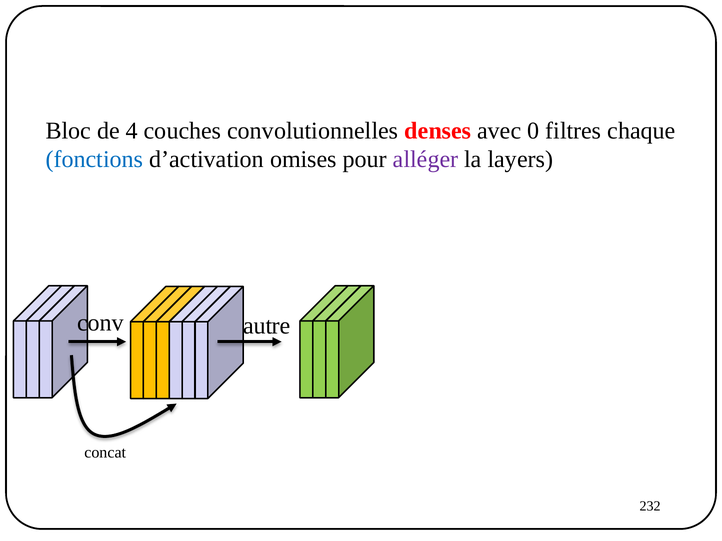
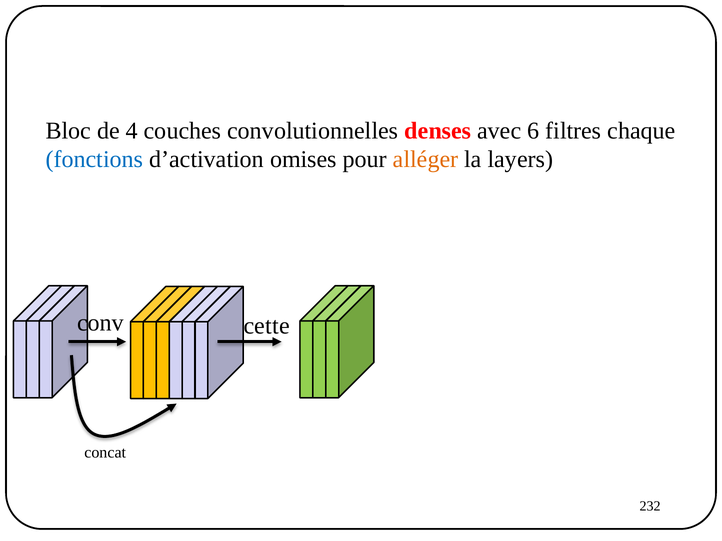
0: 0 -> 6 (533, 131)
alléger colour: purple -> orange (426, 160)
autre: autre -> cette (267, 326)
